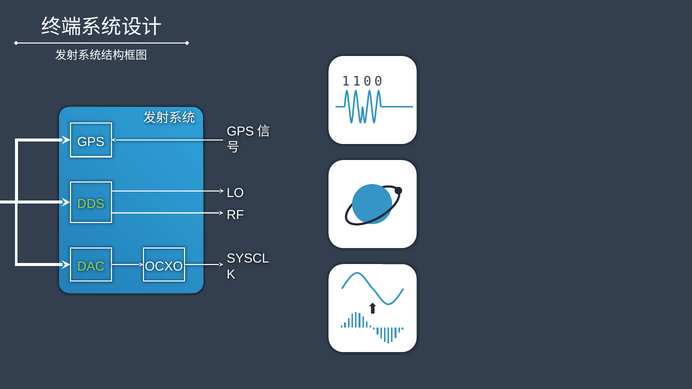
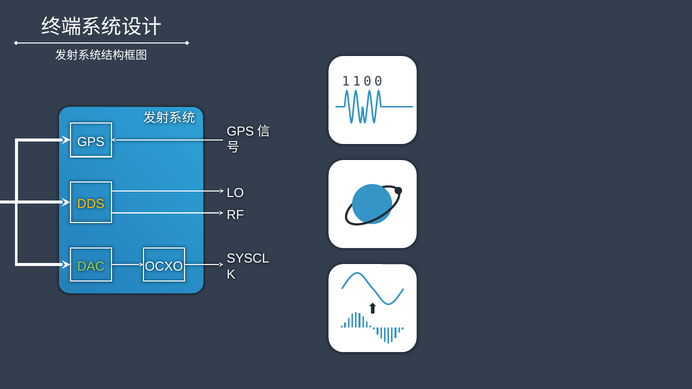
DDS colour: light green -> yellow (91, 204)
